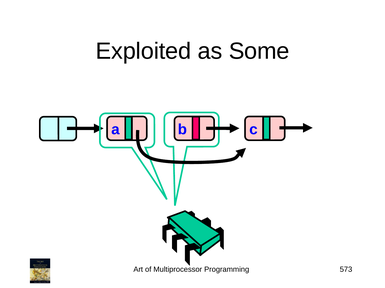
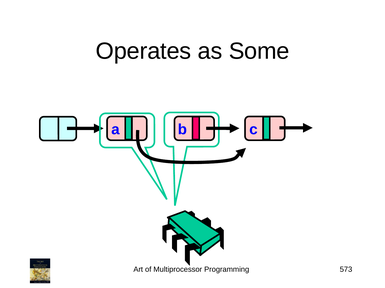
Exploited: Exploited -> Operates (143, 51)
